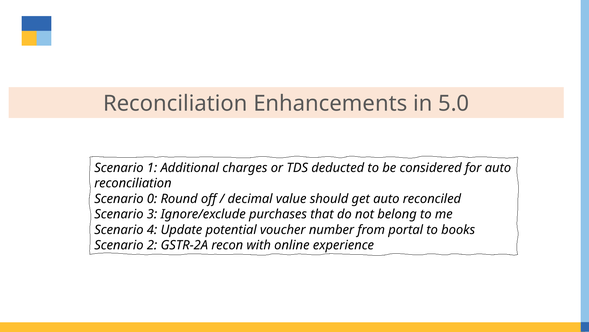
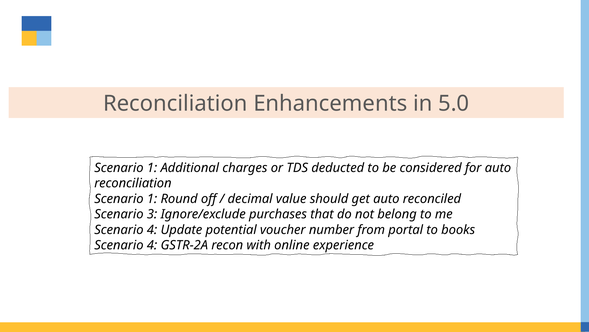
0: 0 -> 1 (152, 198)
2: 2 -> 4 (152, 245)
